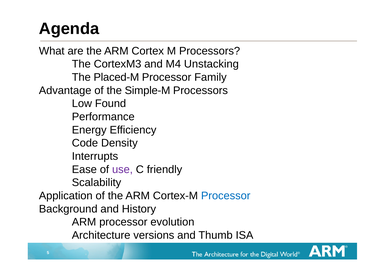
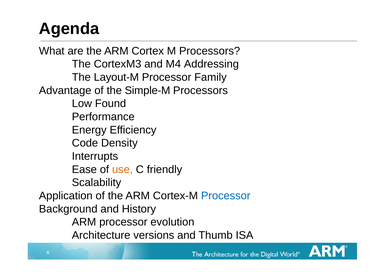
Unstacking: Unstacking -> Addressing (211, 64)
Placed-M: Placed-M -> Layout-M (116, 77)
use colour: purple -> orange (122, 169)
